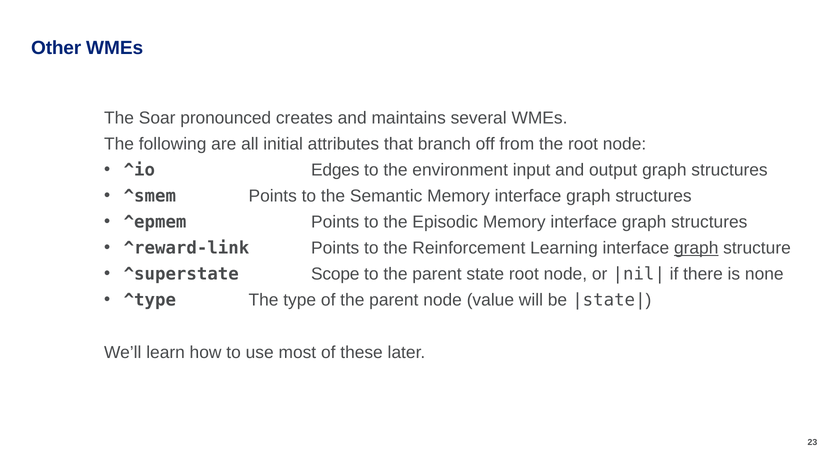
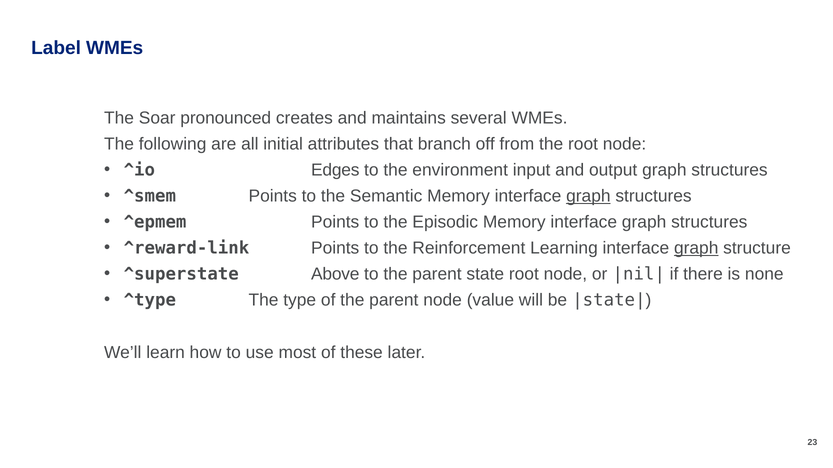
Other: Other -> Label (56, 48)
graph underline: none -> present (588, 196)
Scope: Scope -> Above (335, 274)
